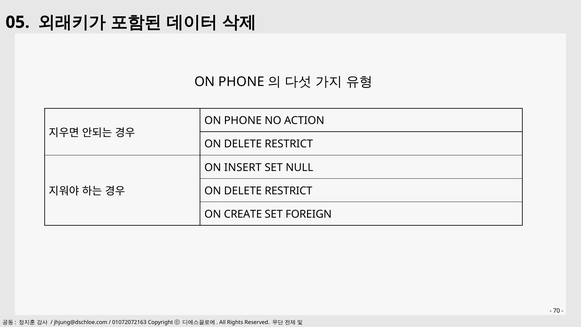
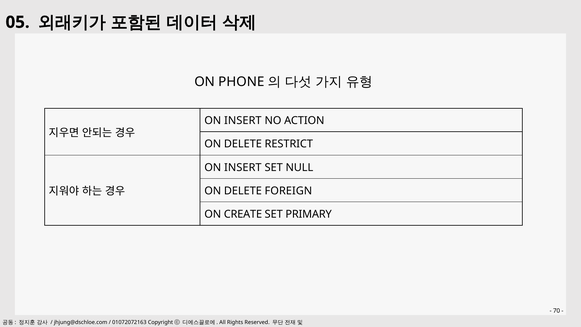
PHONE: PHONE -> INSERT (243, 121)
RESTRICT: RESTRICT -> FOREIGN (288, 191)
FOREIGN: FOREIGN -> PRIMARY (309, 214)
